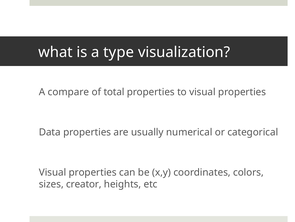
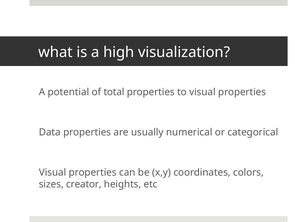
type: type -> high (119, 52)
compare: compare -> potential (68, 92)
